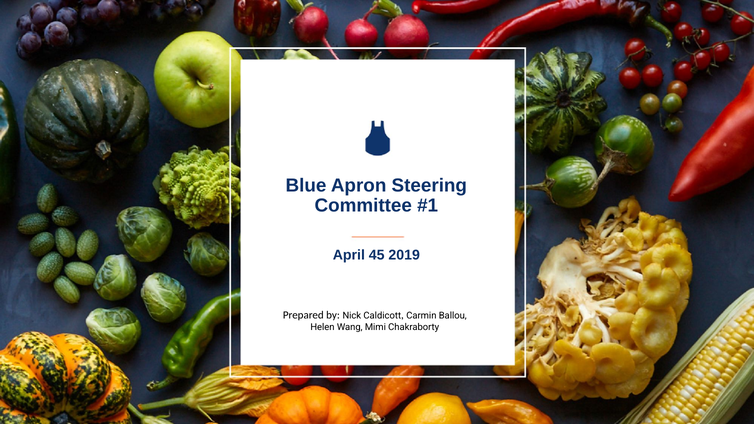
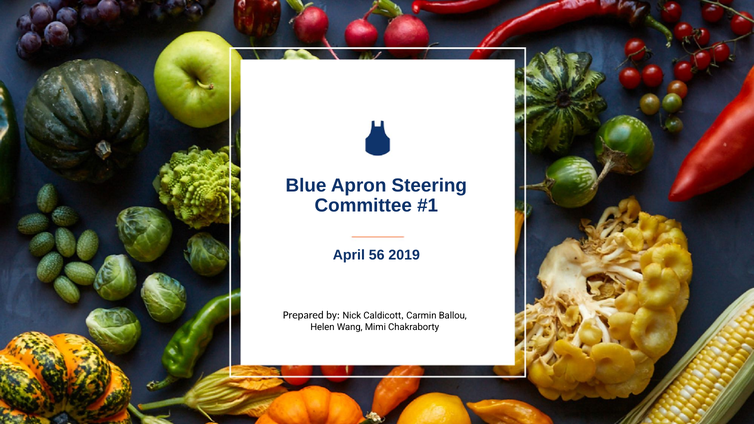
45: 45 -> 56 (377, 255)
